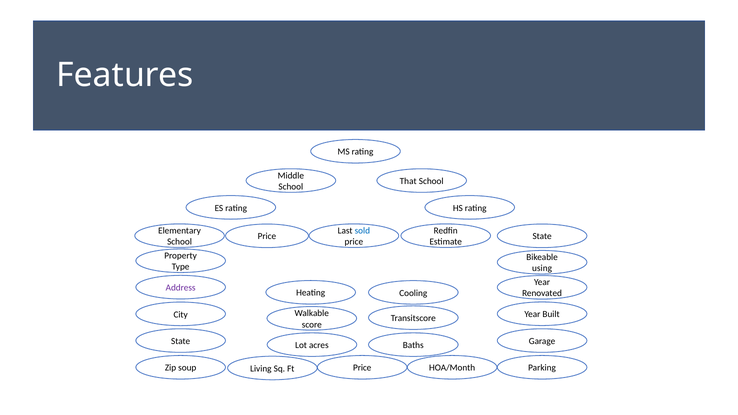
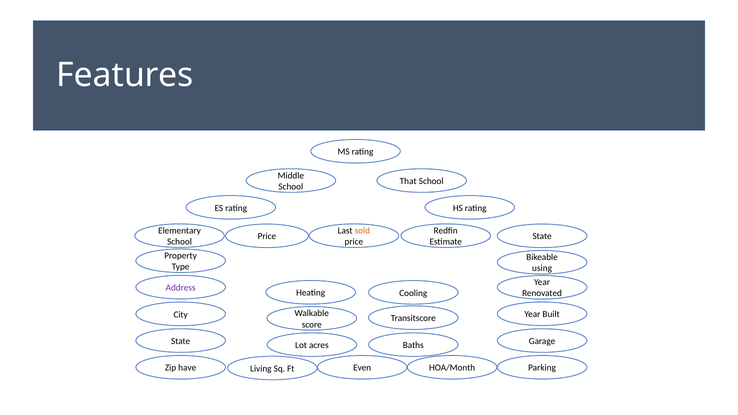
sold colour: blue -> orange (362, 231)
soup: soup -> have (187, 368)
Ft Price: Price -> Even (362, 368)
